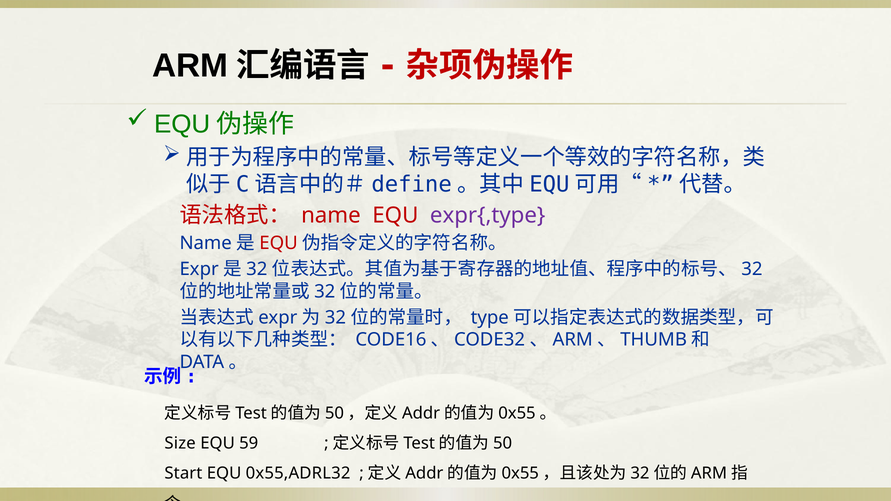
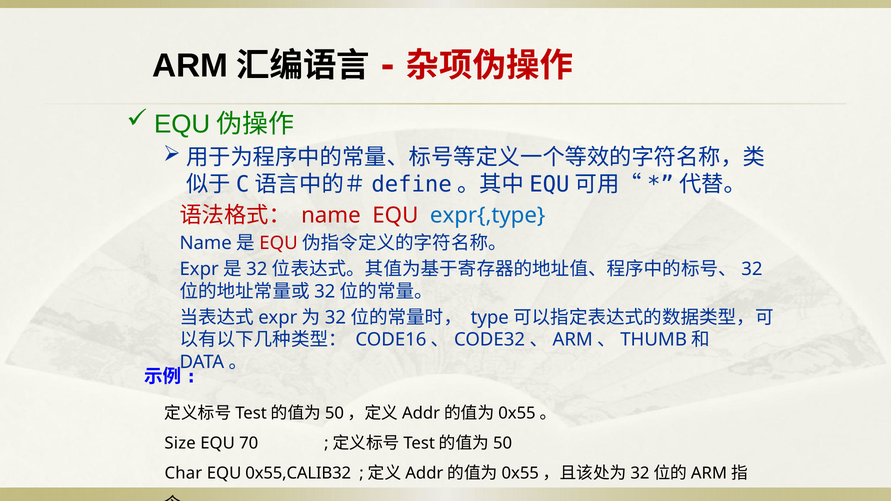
expr{,type colour: purple -> blue (488, 215)
59: 59 -> 70 (249, 444)
Start: Start -> Char (183, 474)
0x55,ADRL32: 0x55,ADRL32 -> 0x55,CALIB32 (298, 474)
